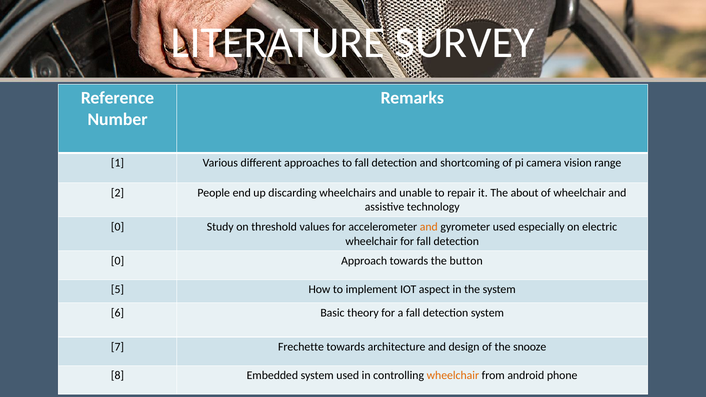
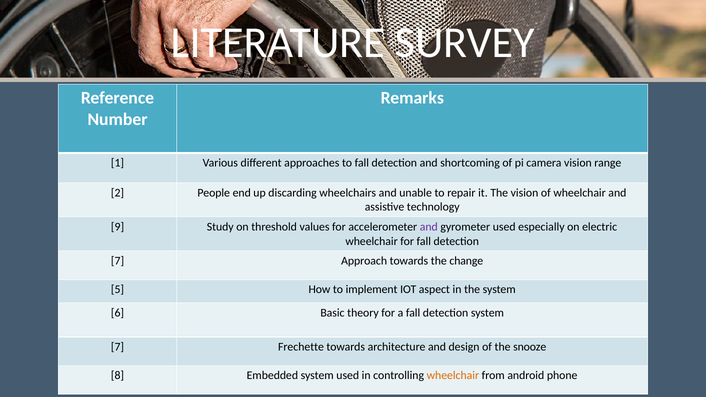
The about: about -> vision (525, 193)
0: 0 -> 9 (118, 227)
and colour: orange -> purple (429, 227)
0: 0 -> 7 (118, 261)
button: button -> change (466, 261)
